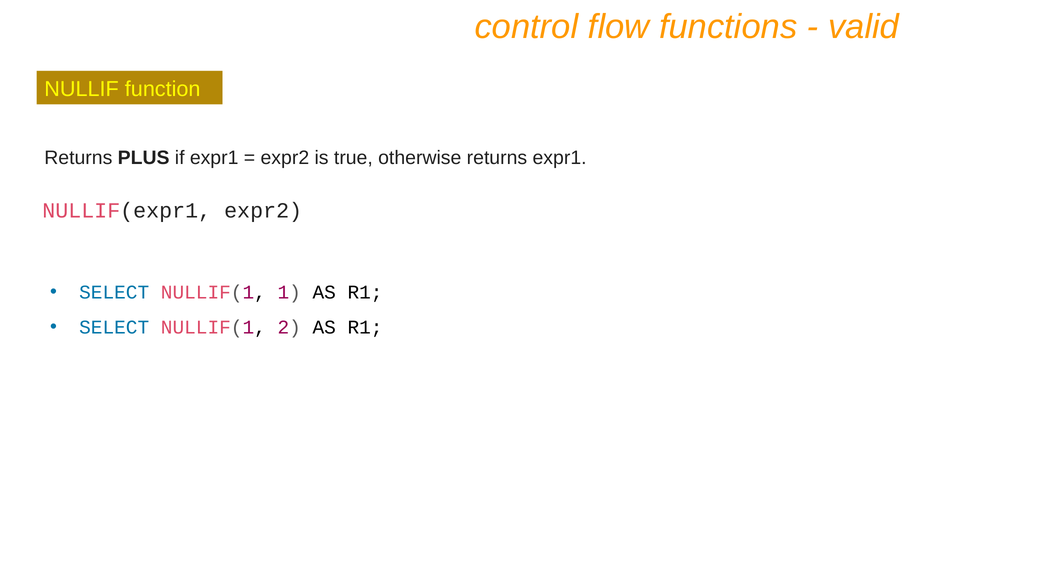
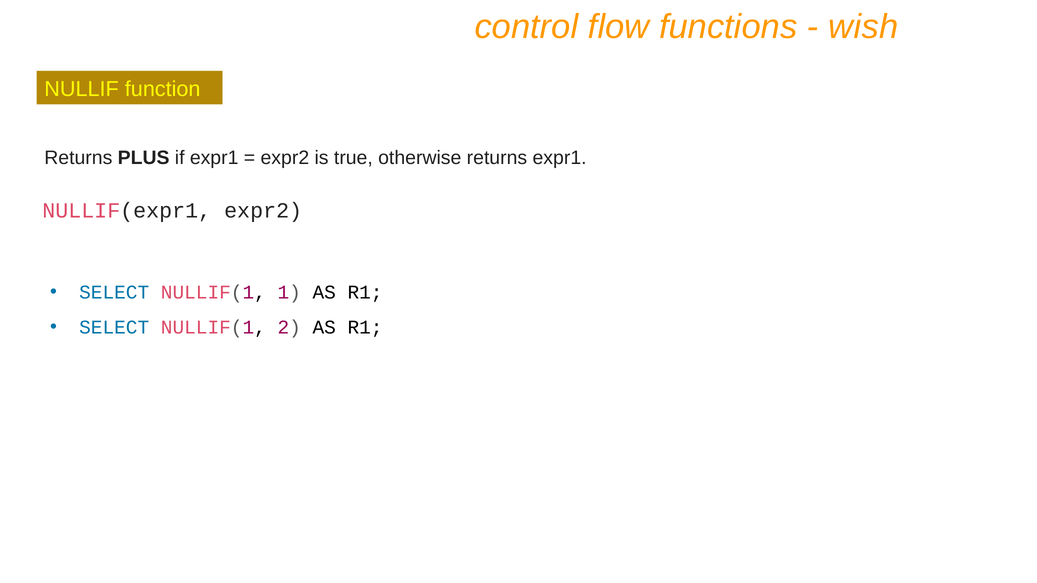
valid: valid -> wish (863, 27)
